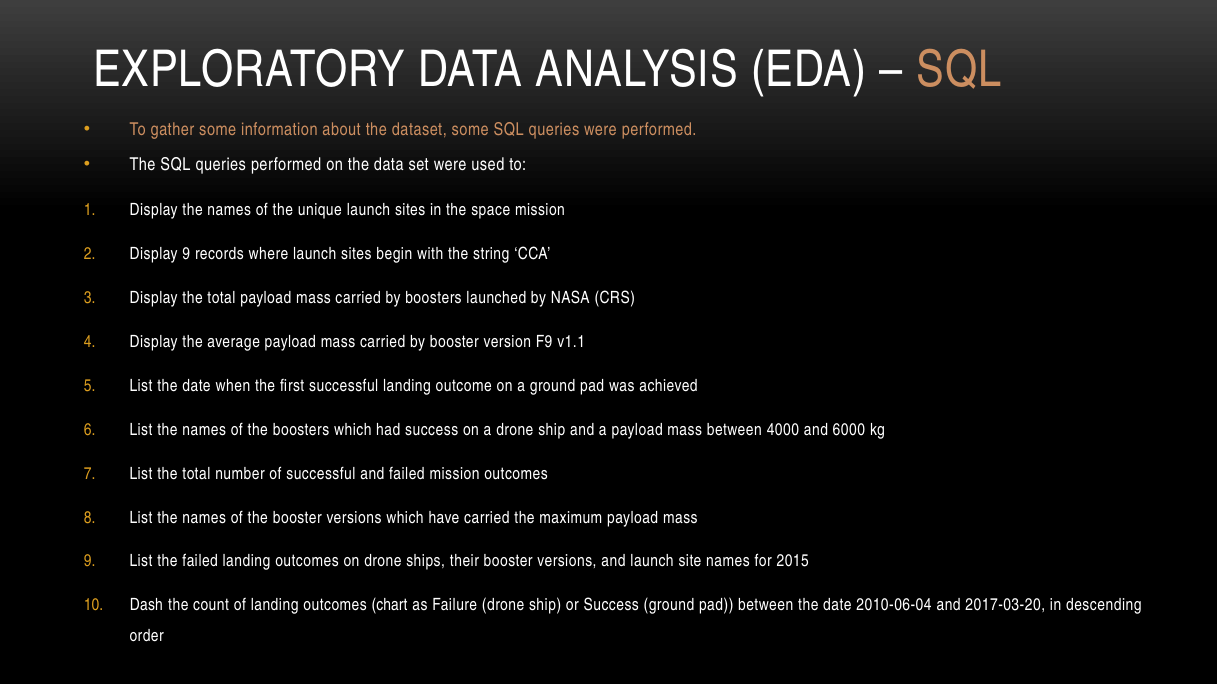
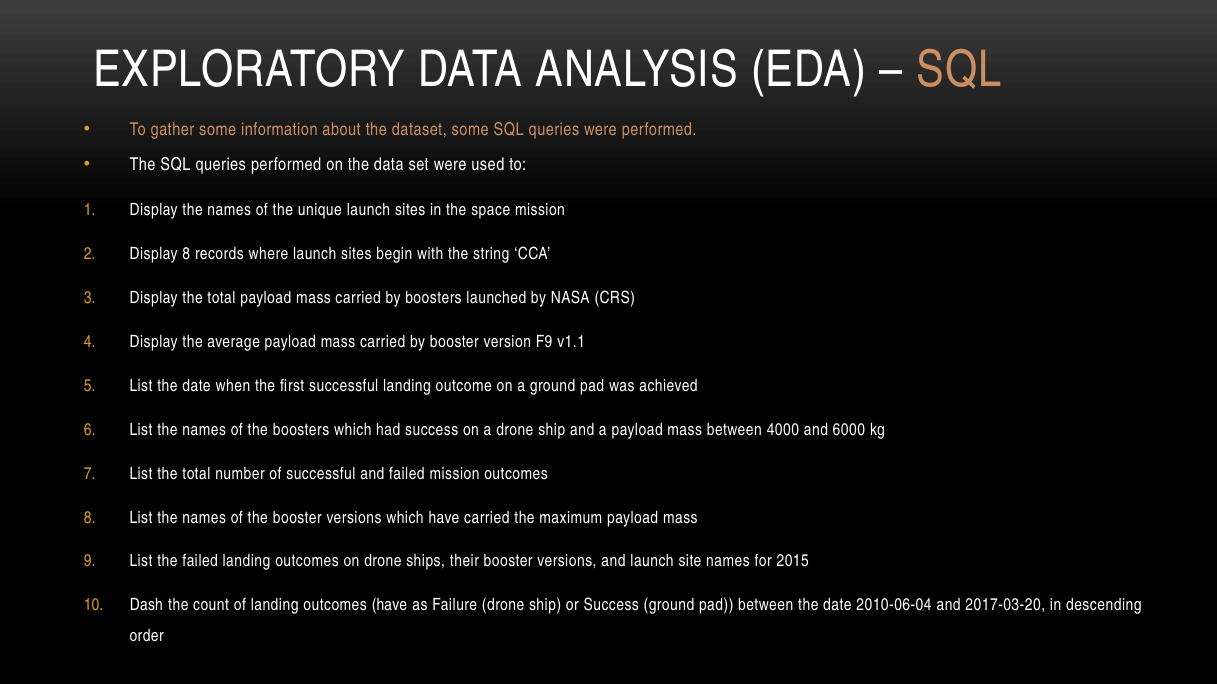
Display 9: 9 -> 8 (186, 254)
outcomes chart: chart -> have (389, 606)
